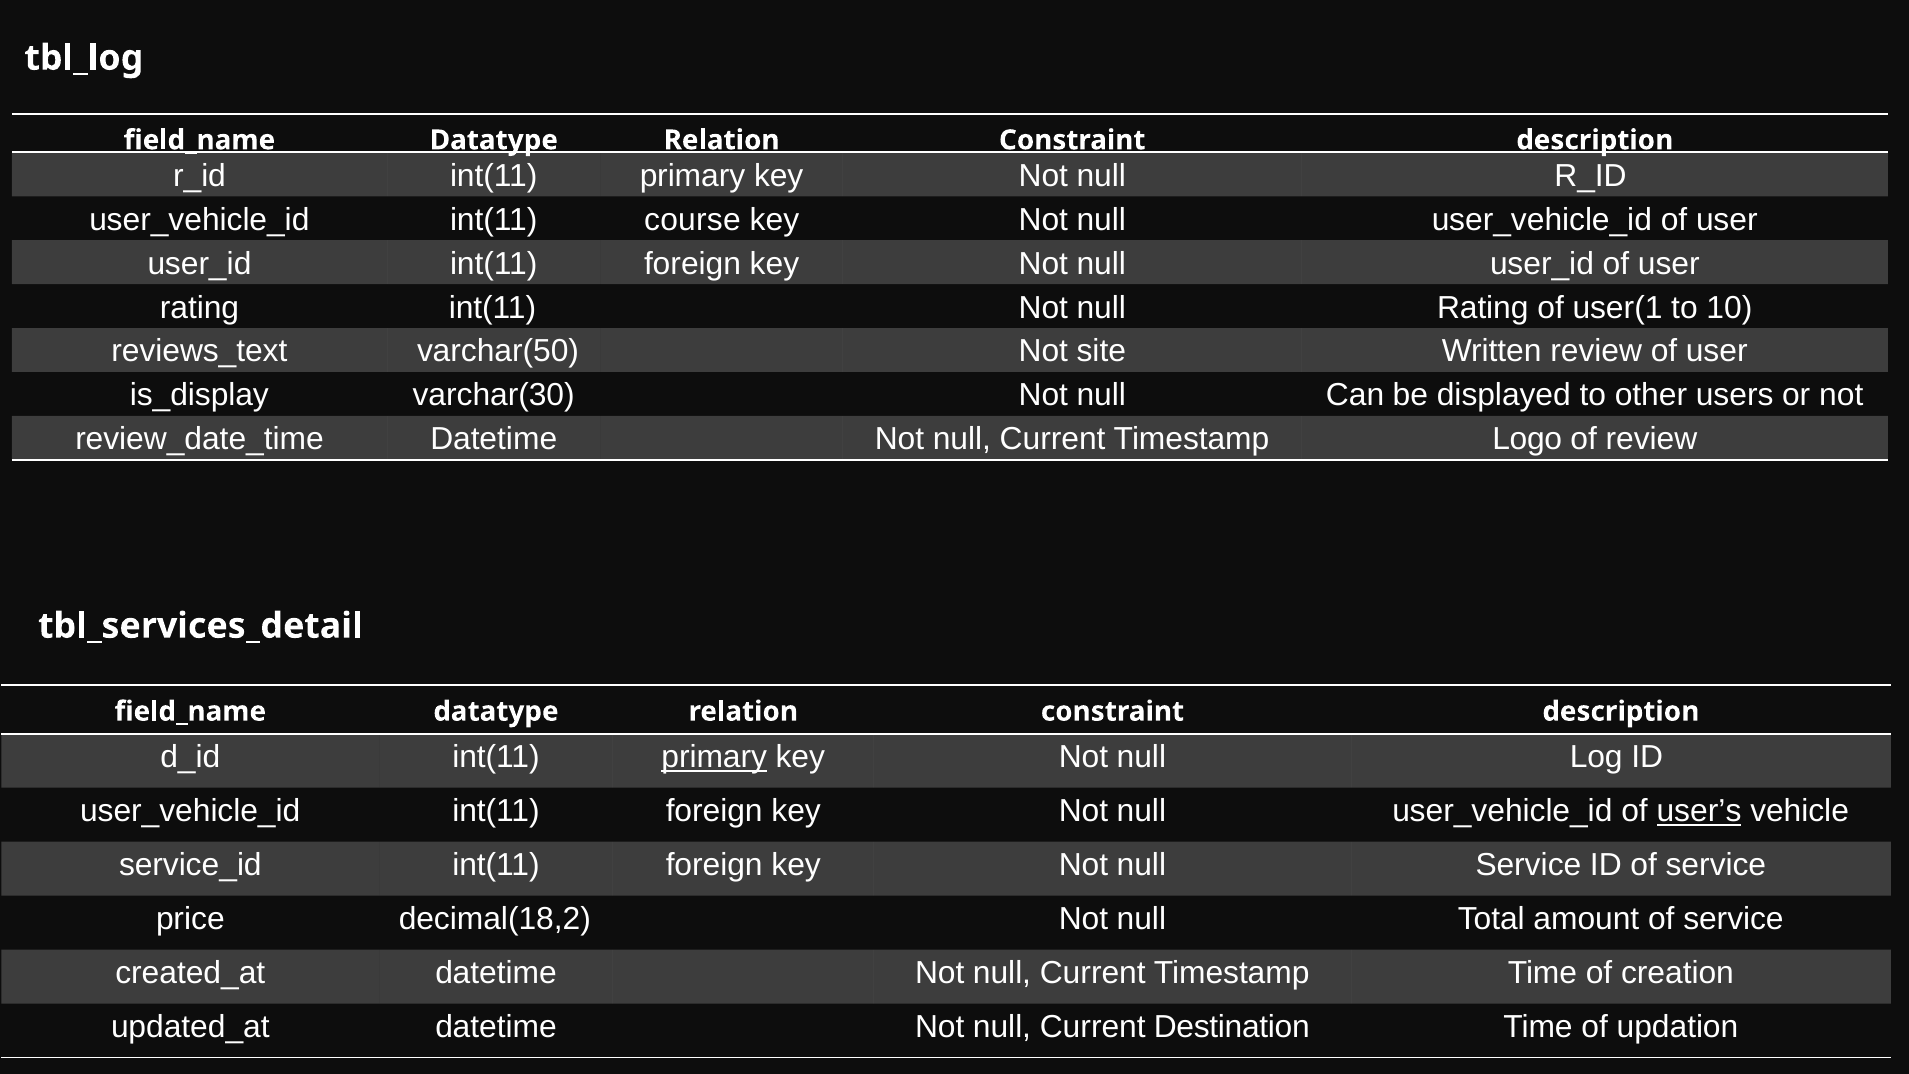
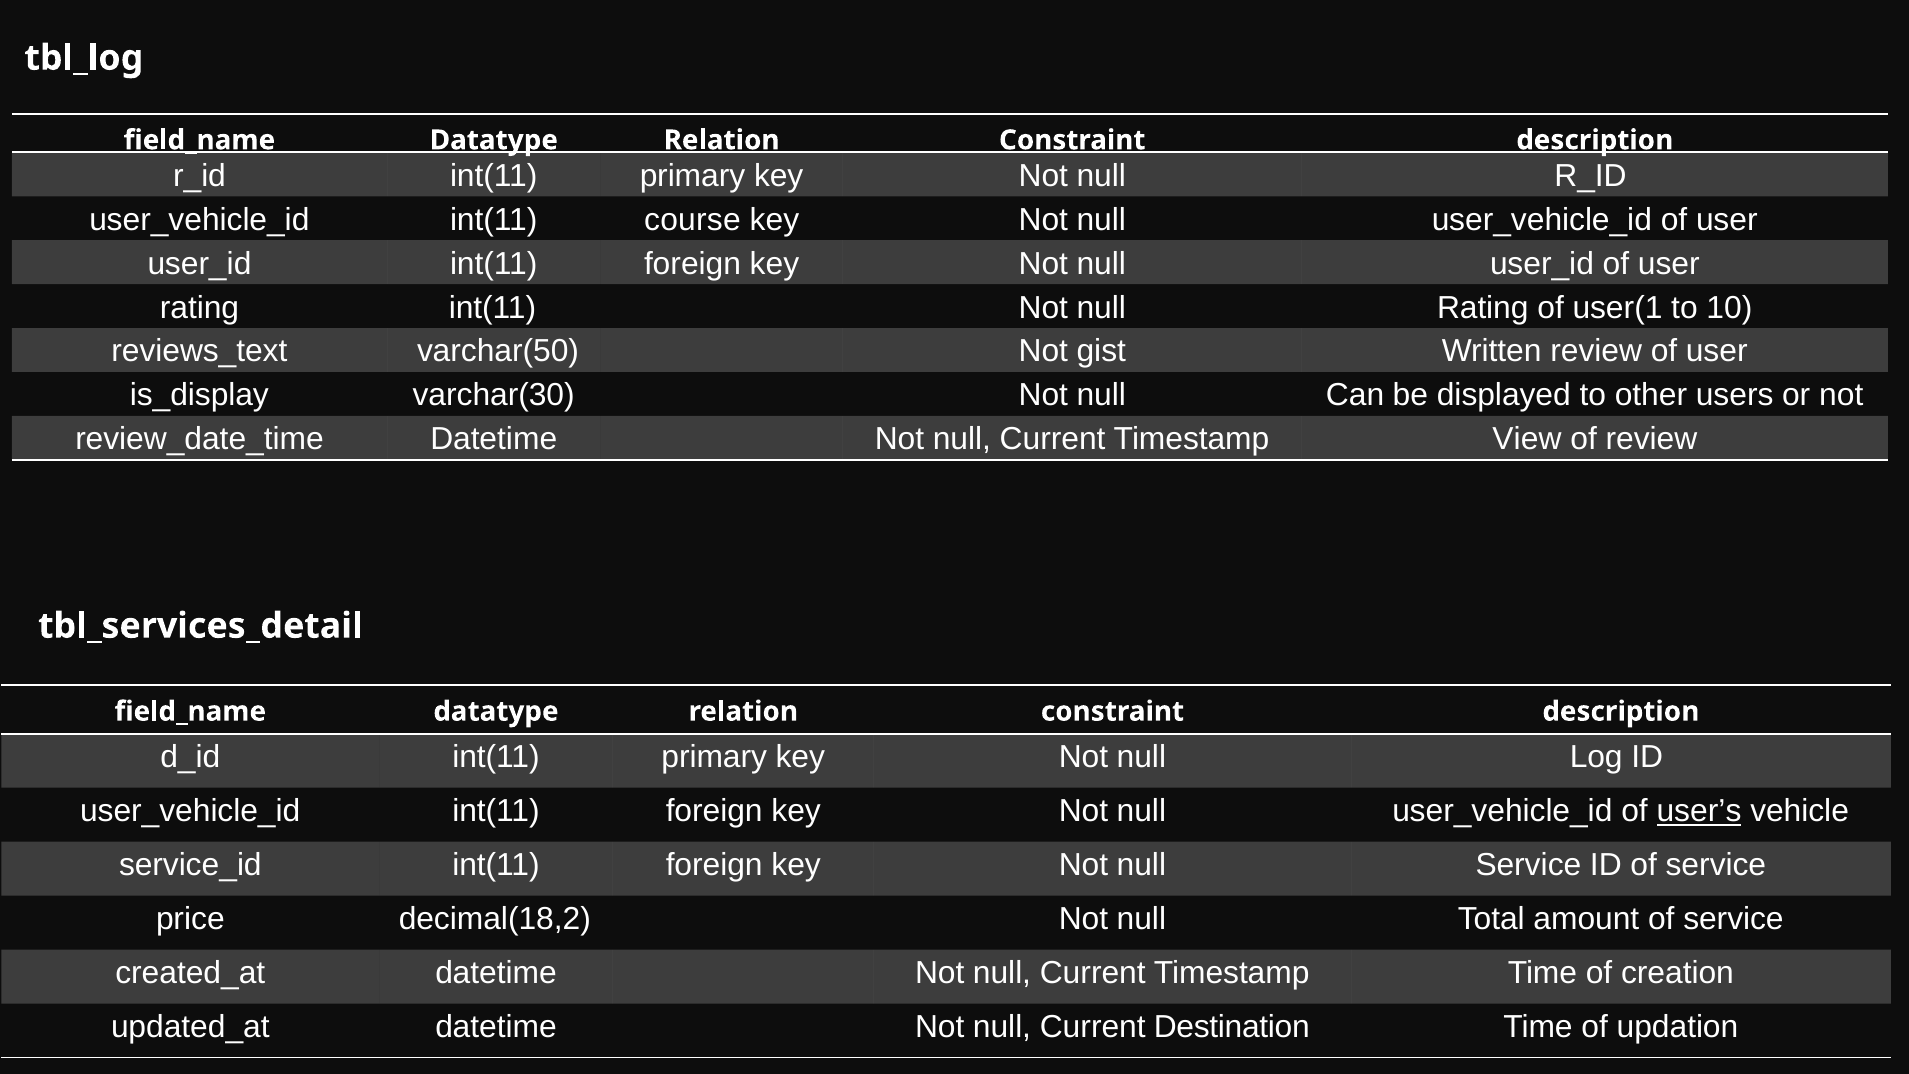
site: site -> gist (1101, 351)
Logo: Logo -> View (1527, 439)
primary underline: present -> none (714, 757)
